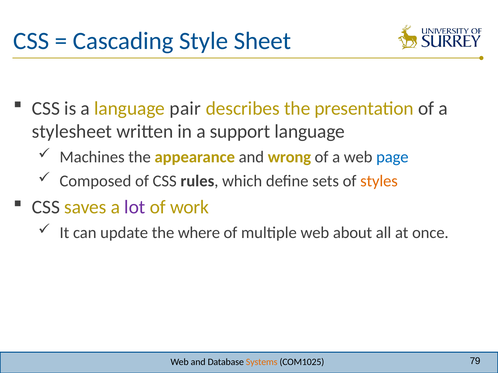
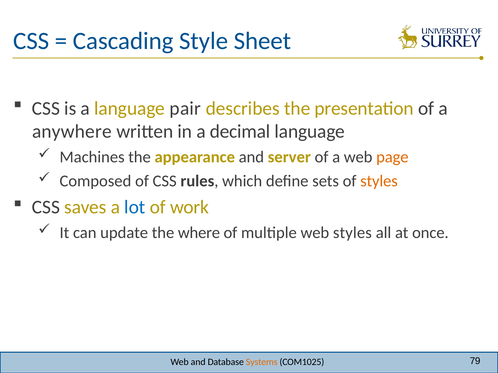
stylesheet: stylesheet -> anywhere (72, 132)
support: support -> decimal (240, 132)
wrong: wrong -> server (289, 157)
page colour: blue -> orange (392, 157)
lot colour: purple -> blue (135, 207)
web about: about -> styles (352, 233)
